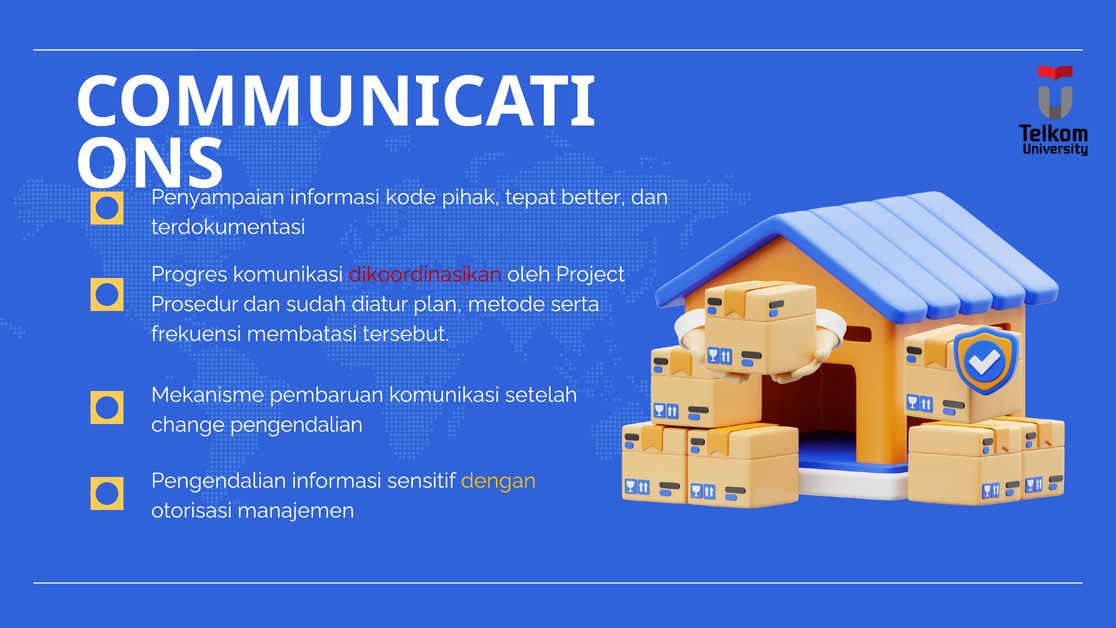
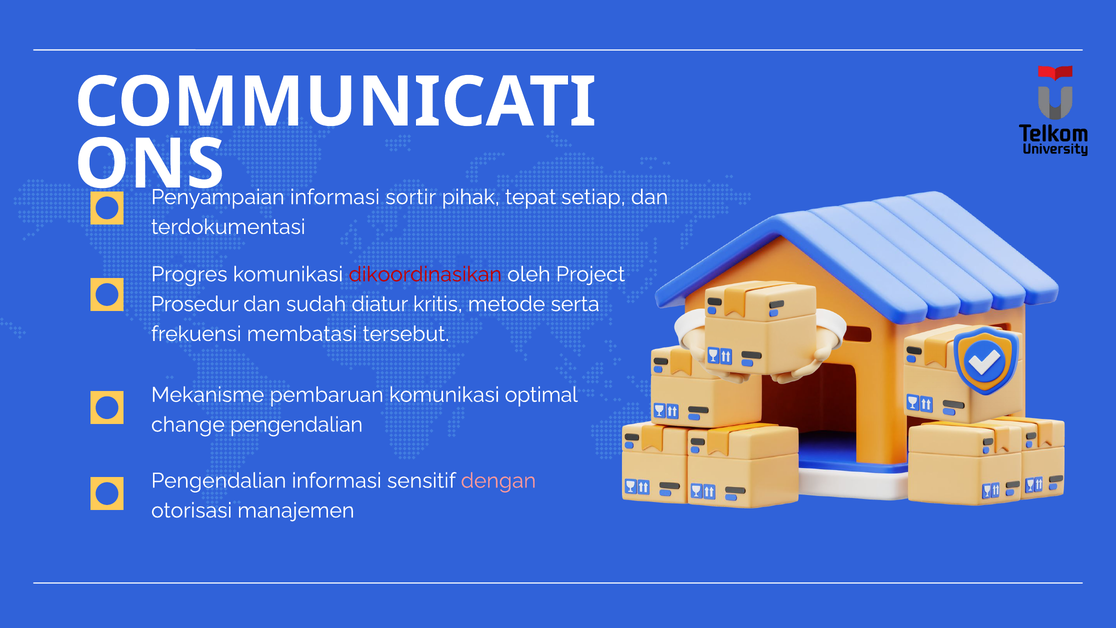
kode: kode -> sortir (411, 197)
better: better -> setiap (593, 197)
plan: plan -> kritis (438, 304)
setelah: setelah -> optimal (541, 395)
dengan colour: yellow -> pink (498, 481)
